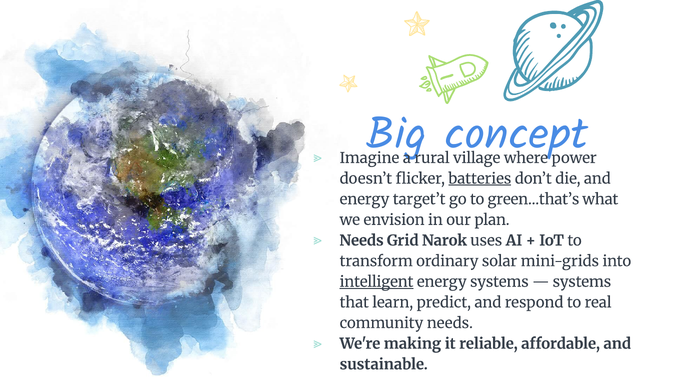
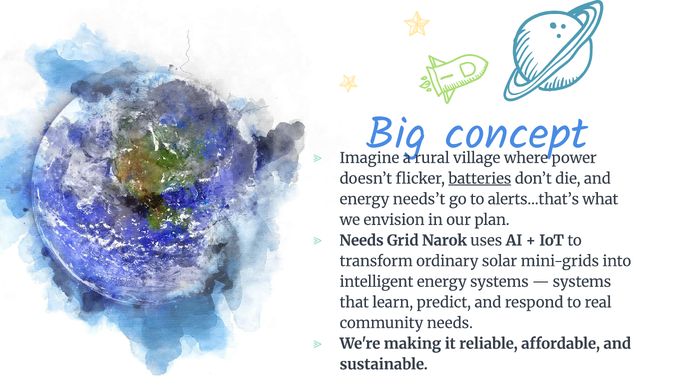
target’t: target’t -> needs’t (419, 199)
green...that’s: green...that’s -> alerts...that’s (533, 199)
intelligent underline: present -> none (377, 282)
